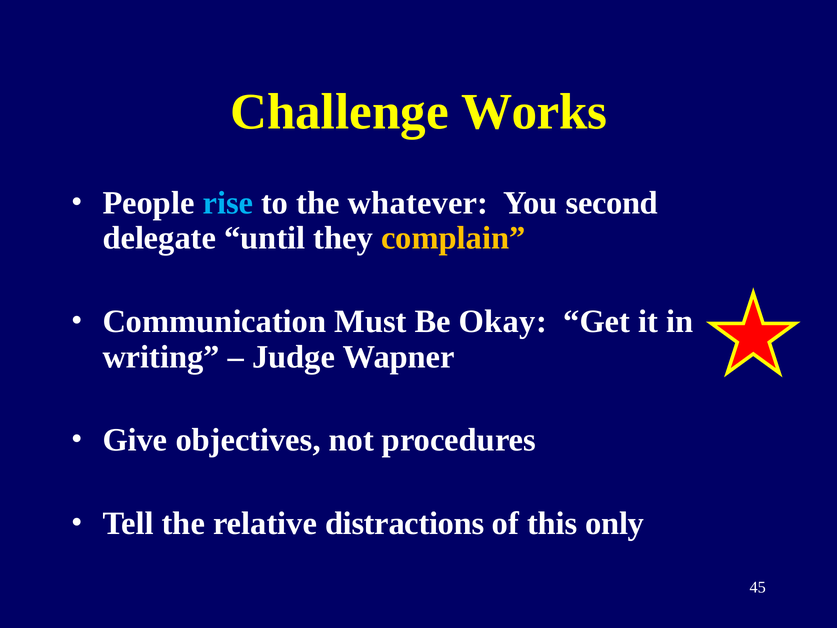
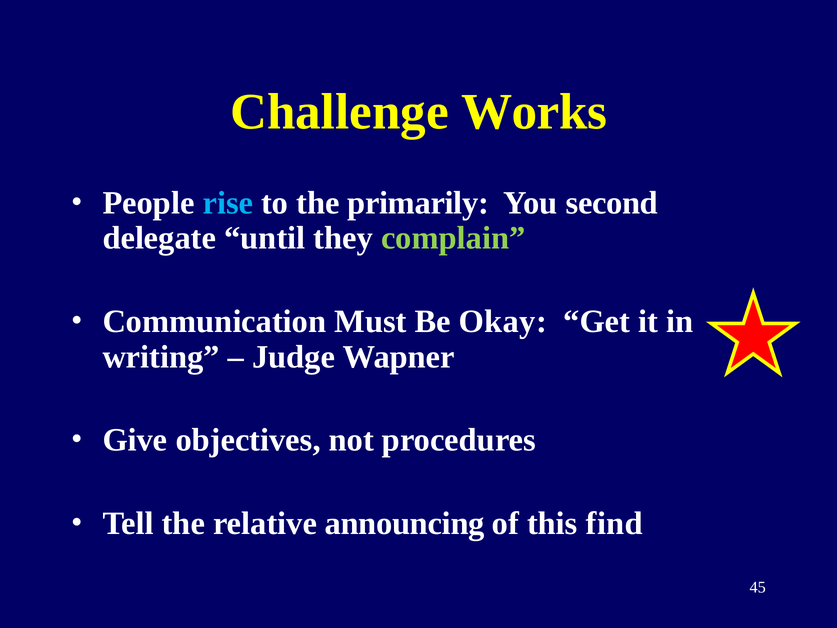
whatever: whatever -> primarily (418, 203)
complain colour: yellow -> light green (453, 238)
distractions: distractions -> announcing (405, 523)
only: only -> find (614, 523)
